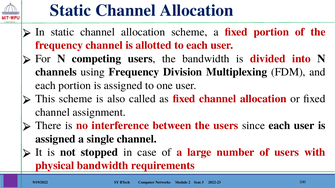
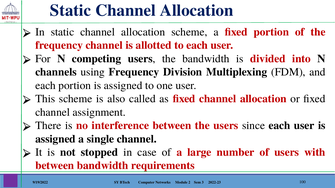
physical: physical -> between (55, 166)
